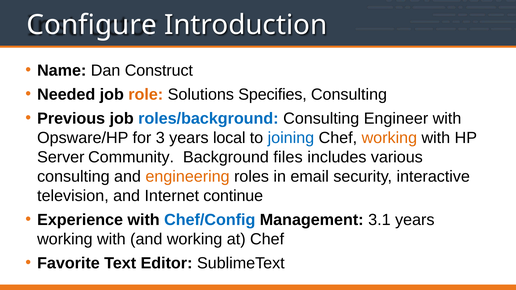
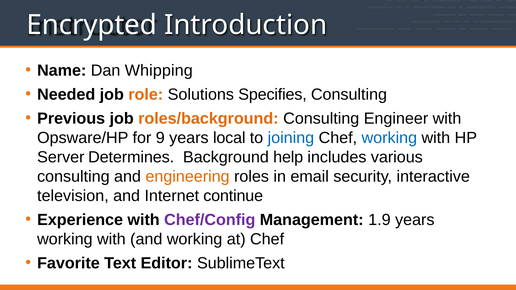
Configure: Configure -> Encrypted (92, 25)
Construct: Construct -> Whipping (159, 70)
roles/background colour: blue -> orange (208, 119)
3: 3 -> 9 (160, 138)
working colour: orange -> blue (389, 138)
Community: Community -> Determines (131, 157)
files: files -> help (288, 157)
Chef/Config colour: blue -> purple (210, 220)
3.1: 3.1 -> 1.9 (379, 220)
